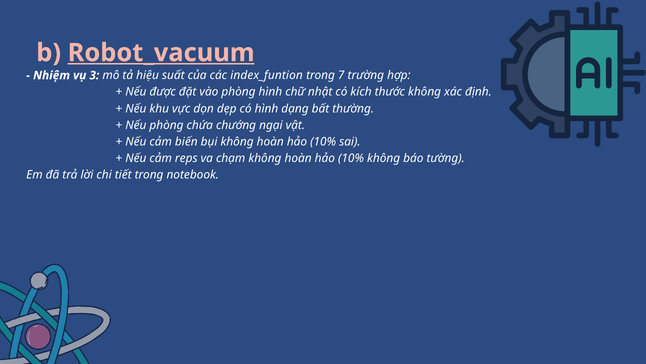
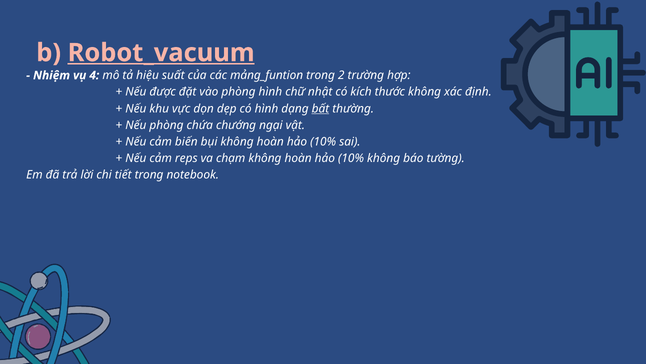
3: 3 -> 4 (94, 75)
index_funtion: index_funtion -> mảng_funtion (267, 75)
7: 7 -> 2 (341, 75)
bất underline: none -> present (320, 108)
